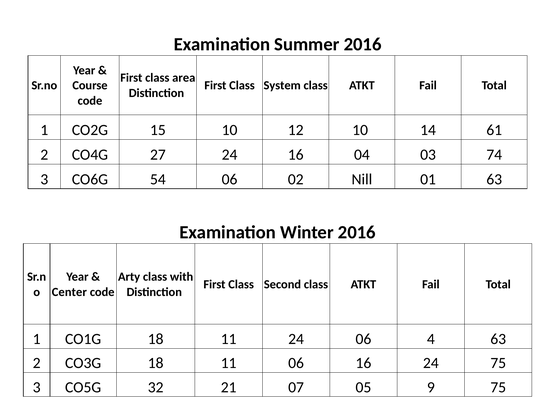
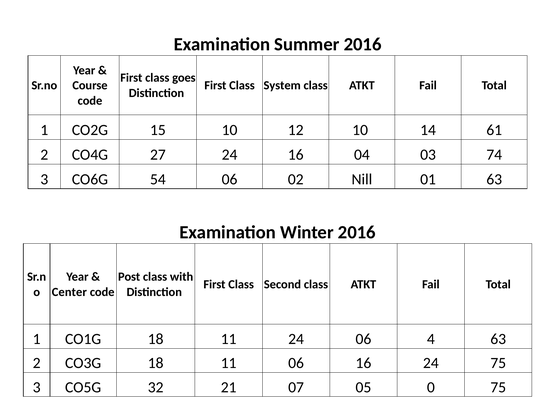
area: area -> goes (184, 78)
Arty: Arty -> Post (129, 277)
9: 9 -> 0 (431, 387)
